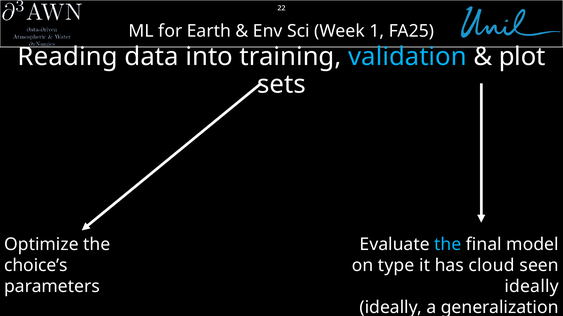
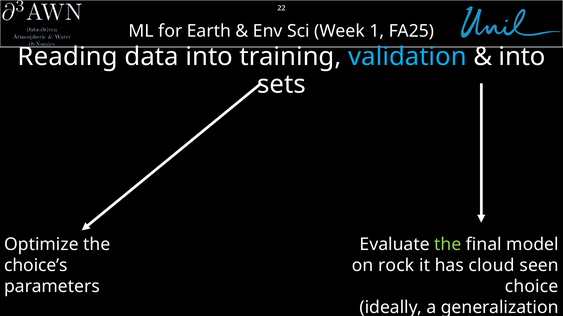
plot: plot -> into (522, 57)
the colour: light blue -> light green (448, 245)
type: type -> rock (396, 266)
ideally: ideally -> choice (532, 287)
